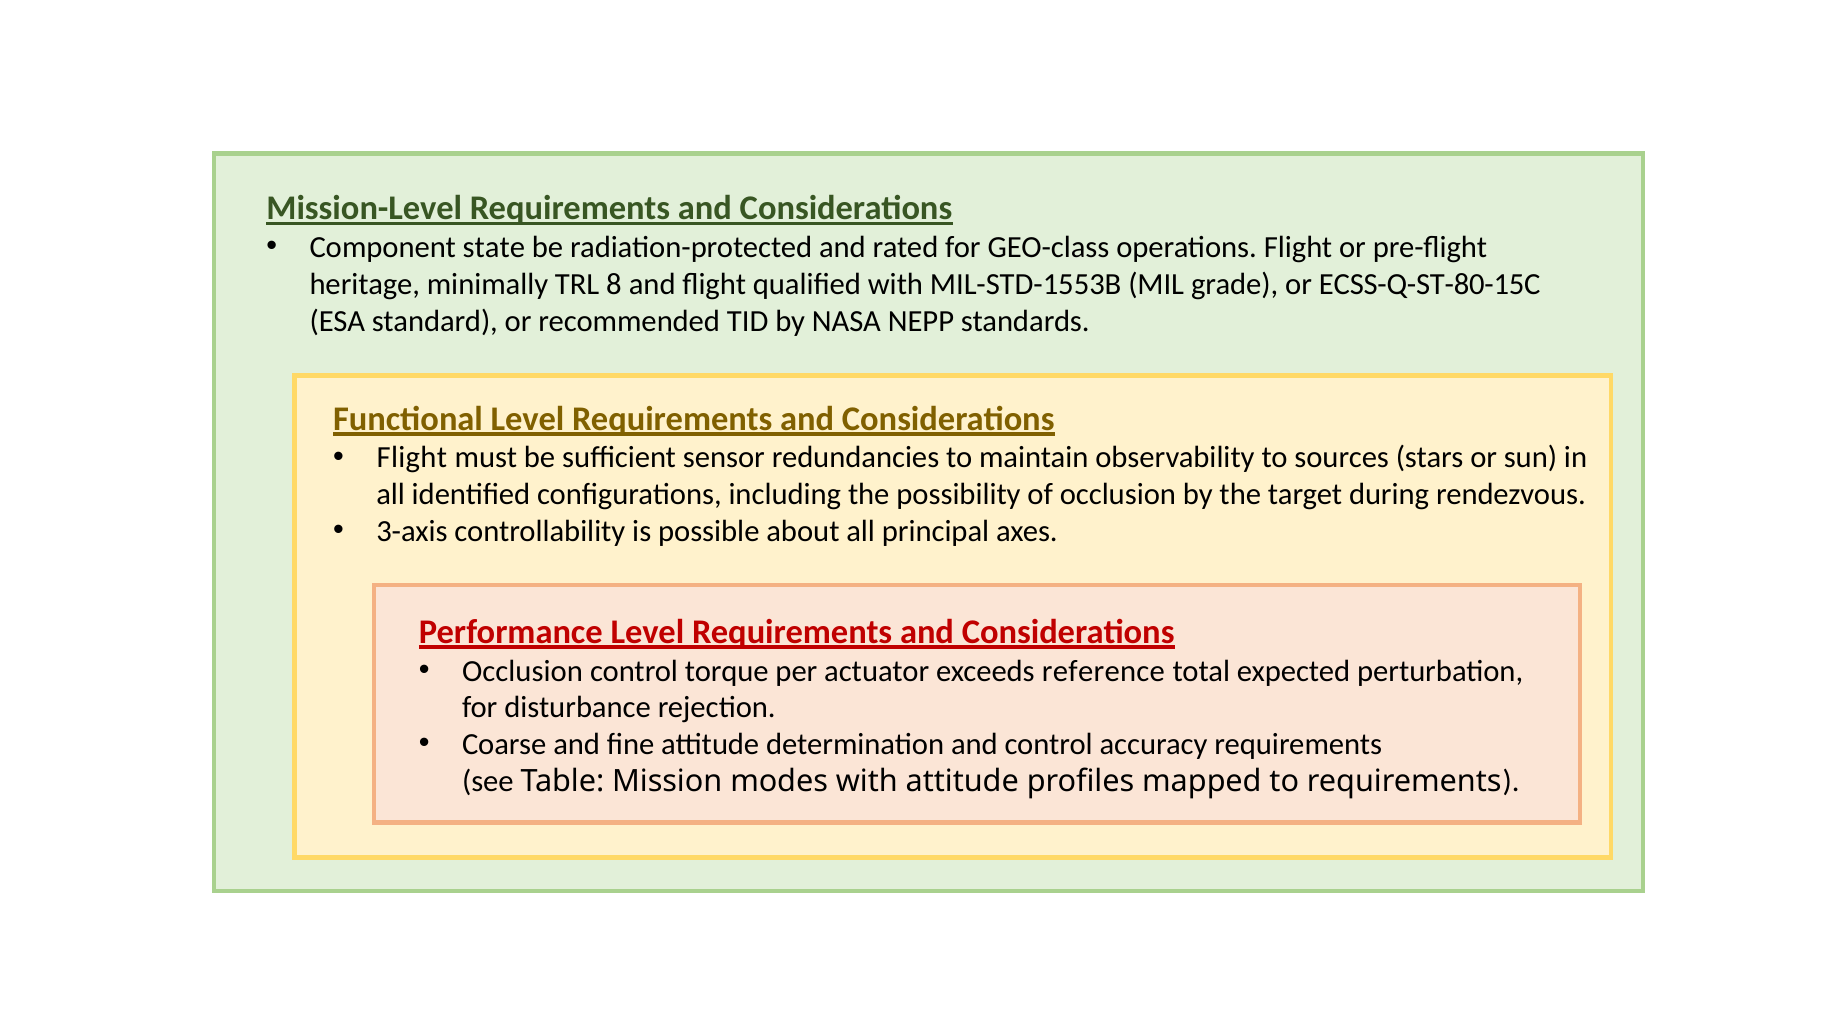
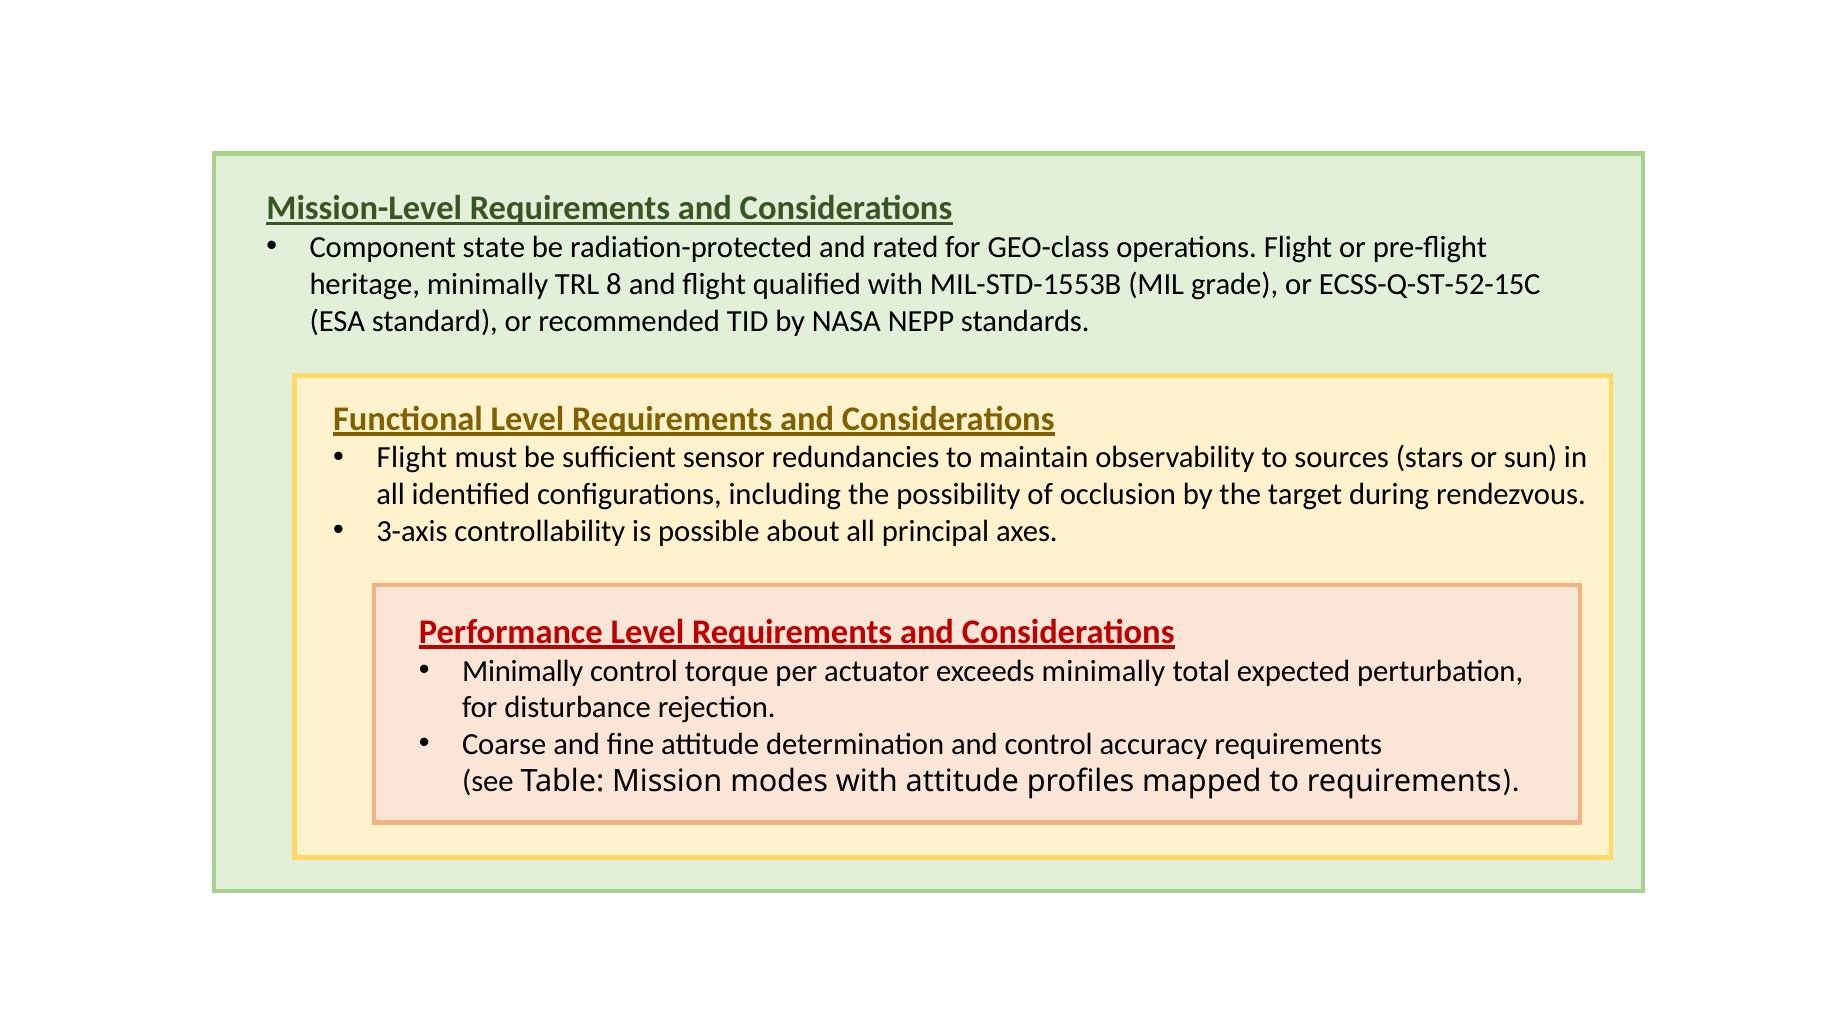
ECSS-Q-ST-80-15C: ECSS-Q-ST-80-15C -> ECSS-Q-ST-52-15C (1430, 284)
Occlusion: Occlusion -> Minimally (523, 671)
exceeds reference: reference -> minimally (1103, 671)
